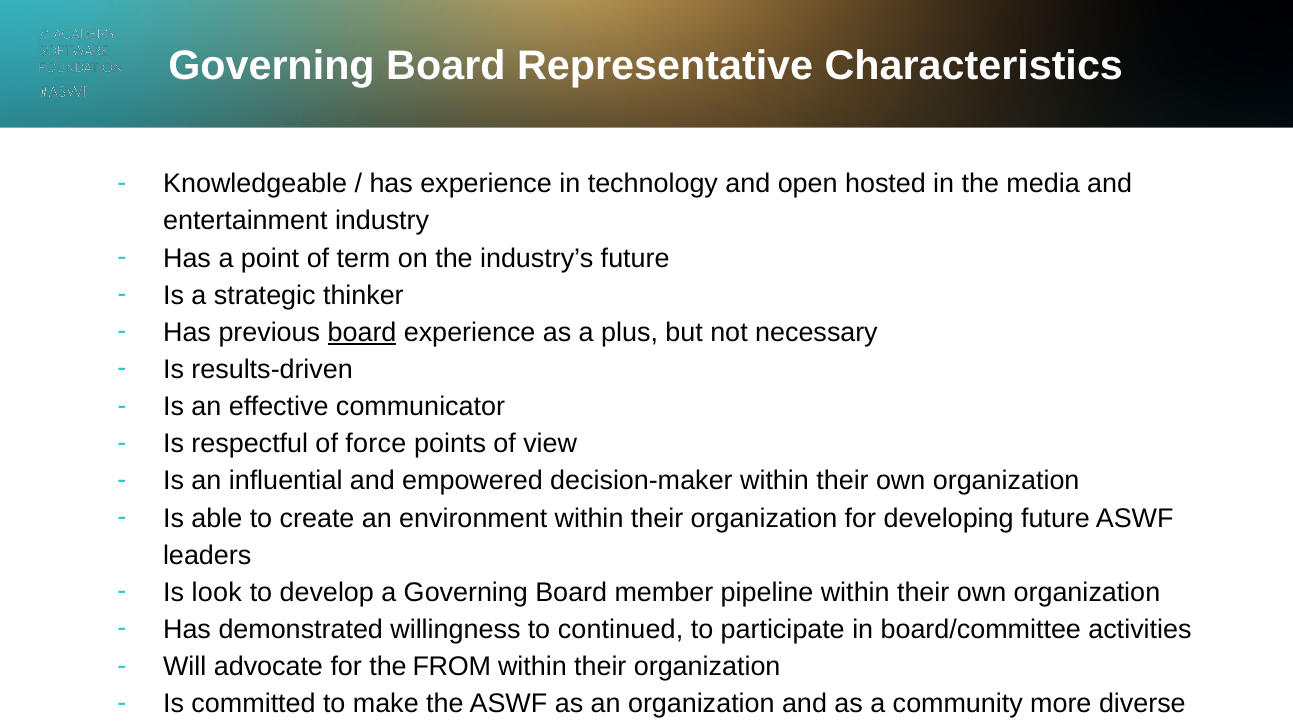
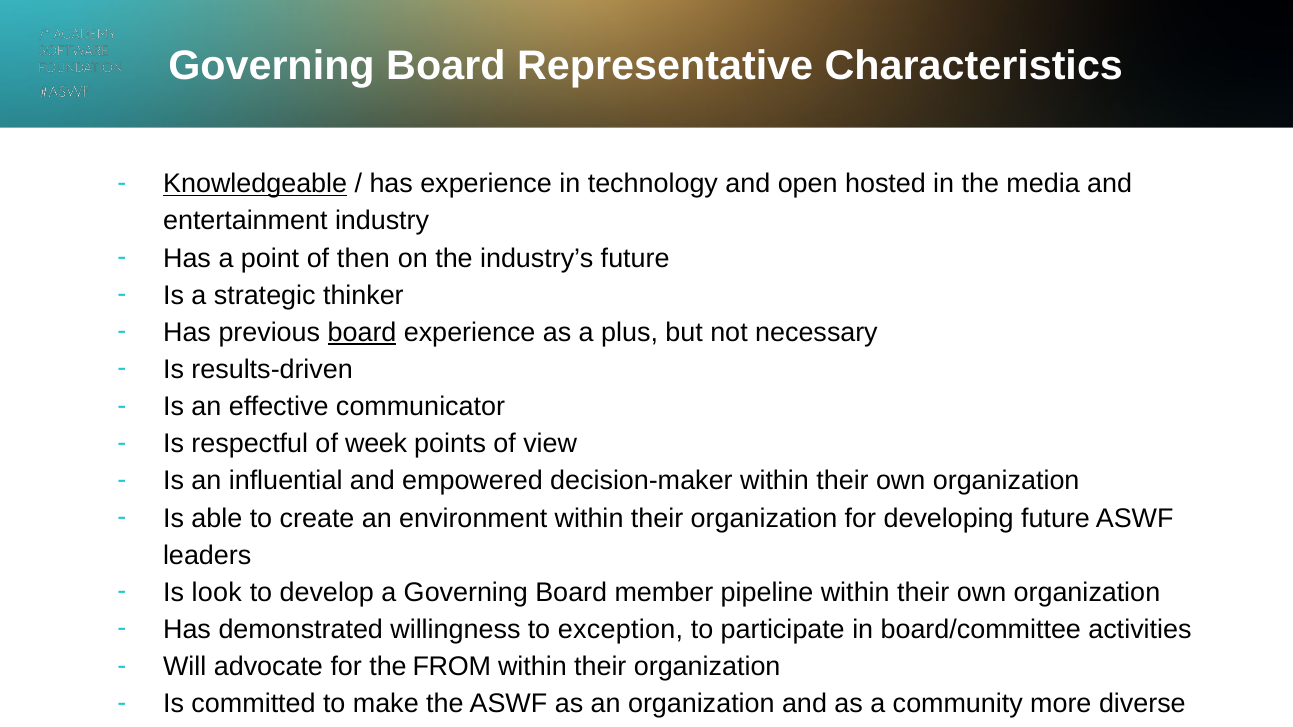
Knowledgeable underline: none -> present (255, 184)
term: term -> then (363, 258)
force: force -> week (376, 444)
continued: continued -> exception (620, 630)
